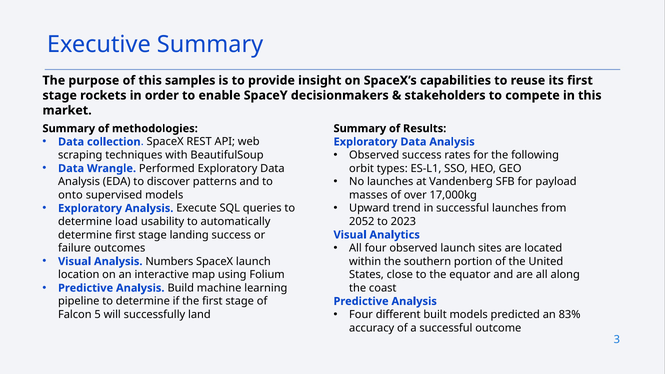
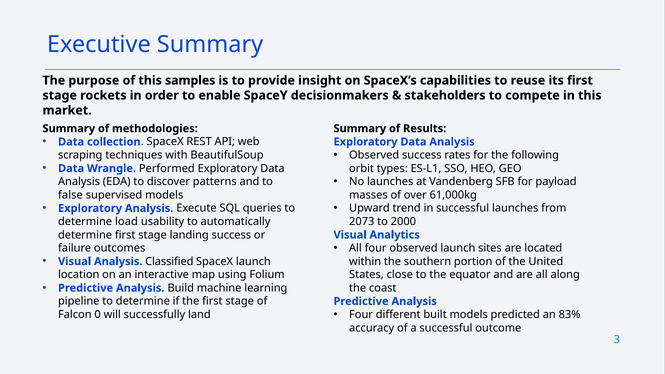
onto: onto -> false (70, 195)
17,000kg: 17,000kg -> 61,000kg (453, 195)
2052: 2052 -> 2073 (362, 222)
2023: 2023 -> 2000 (403, 222)
Numbers: Numbers -> Classified (169, 261)
5: 5 -> 0 (98, 315)
